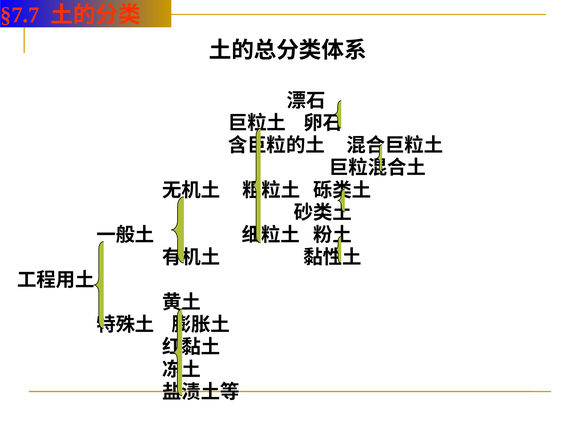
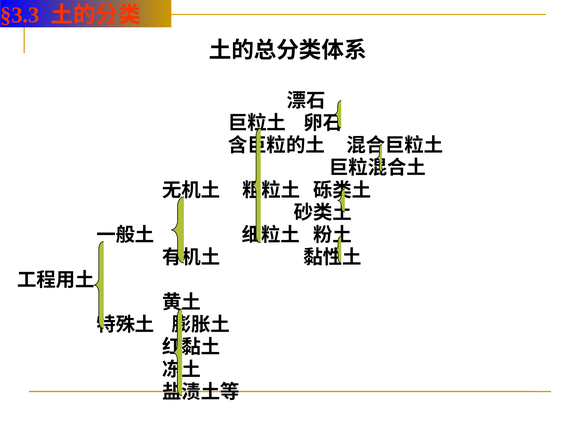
§7.7: §7.7 -> §3.3 (20, 15)
